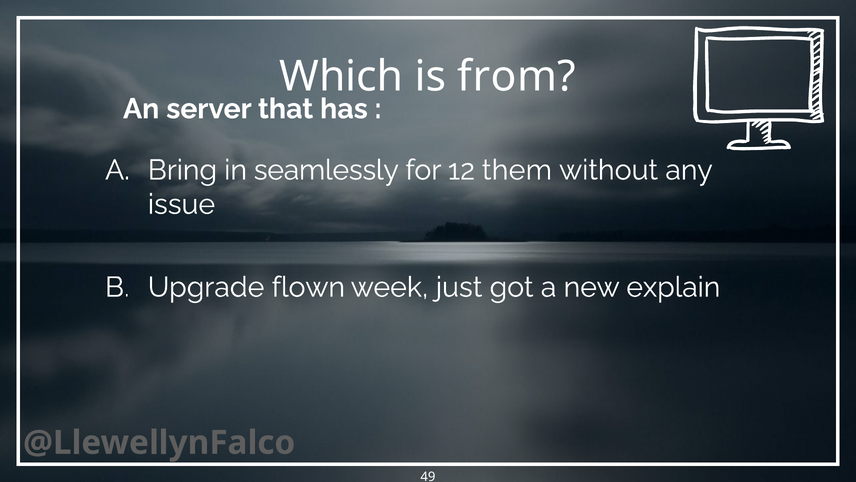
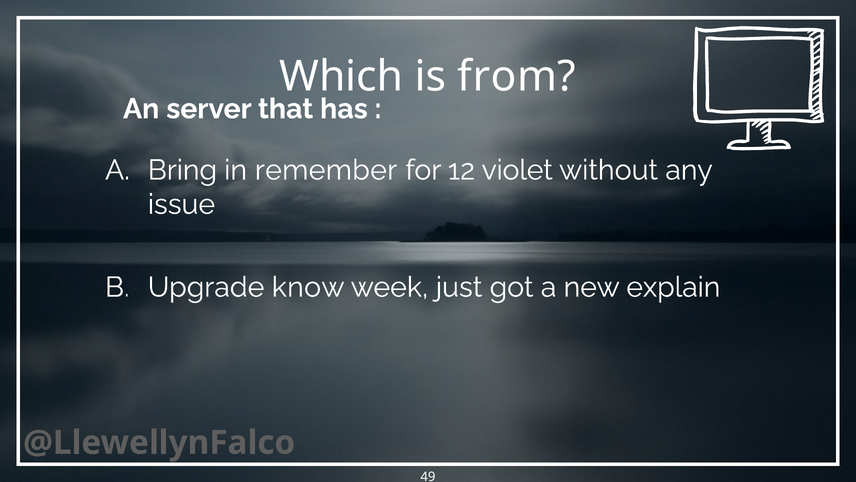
seamlessly: seamlessly -> remember (326, 170)
them: them -> violet (517, 170)
flown: flown -> know (308, 287)
